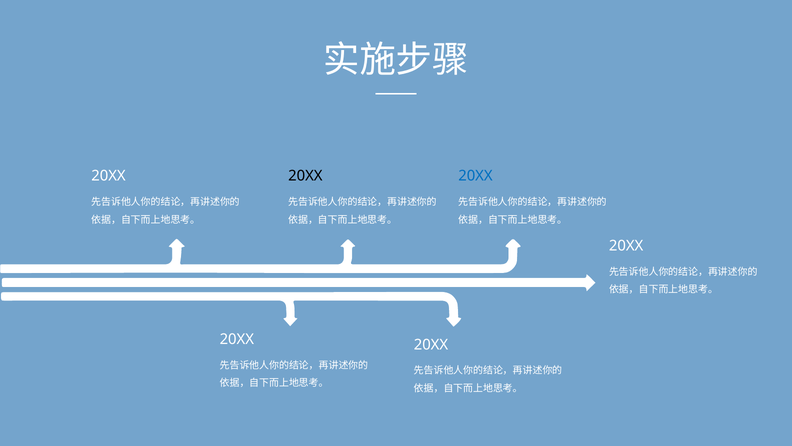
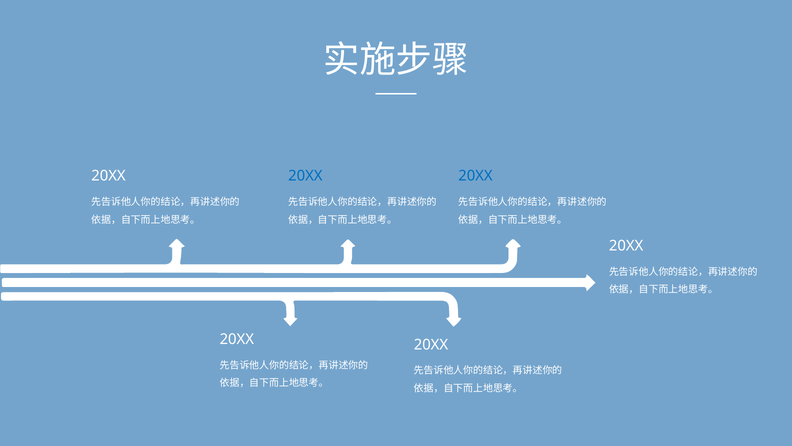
20XX colour: black -> blue (305, 176)
